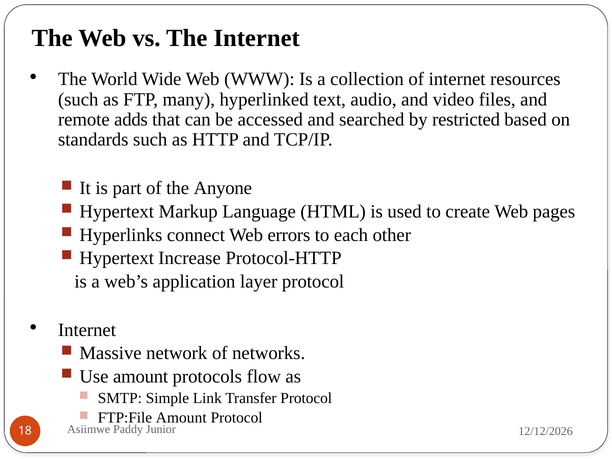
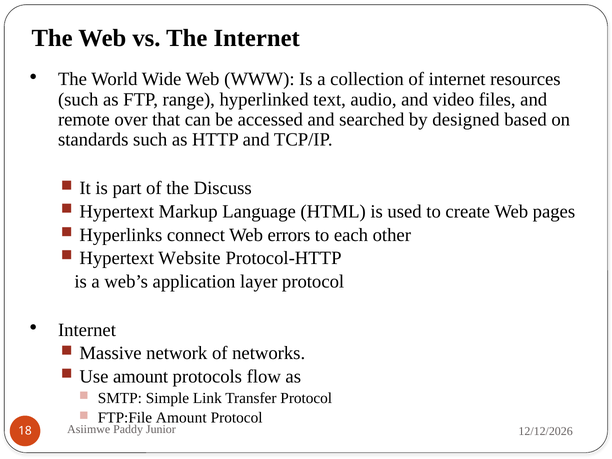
many: many -> range (189, 99)
adds: adds -> over (131, 120)
restricted: restricted -> designed (466, 120)
Anyone: Anyone -> Discuss (223, 188)
Increase: Increase -> Website (189, 258)
